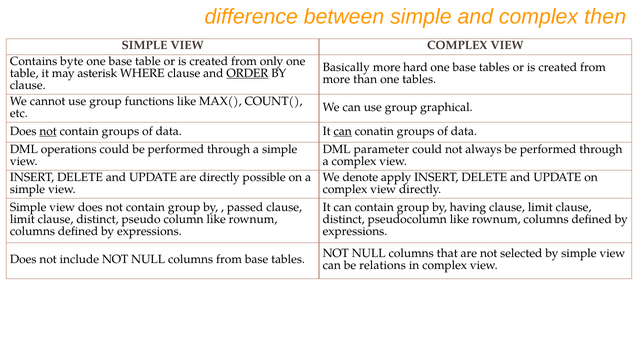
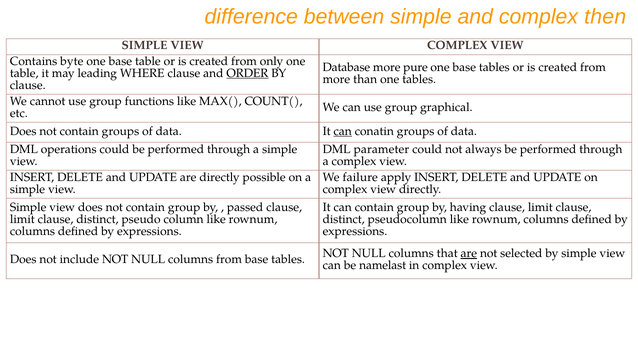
Basically: Basically -> Database (346, 67)
hard: hard -> pure (415, 67)
asterisk: asterisk -> leading (97, 73)
not underline: present -> none (48, 131)
denote: denote -> failure (360, 177)
are underline: none -> present (469, 253)
relations: relations -> namelast (383, 265)
